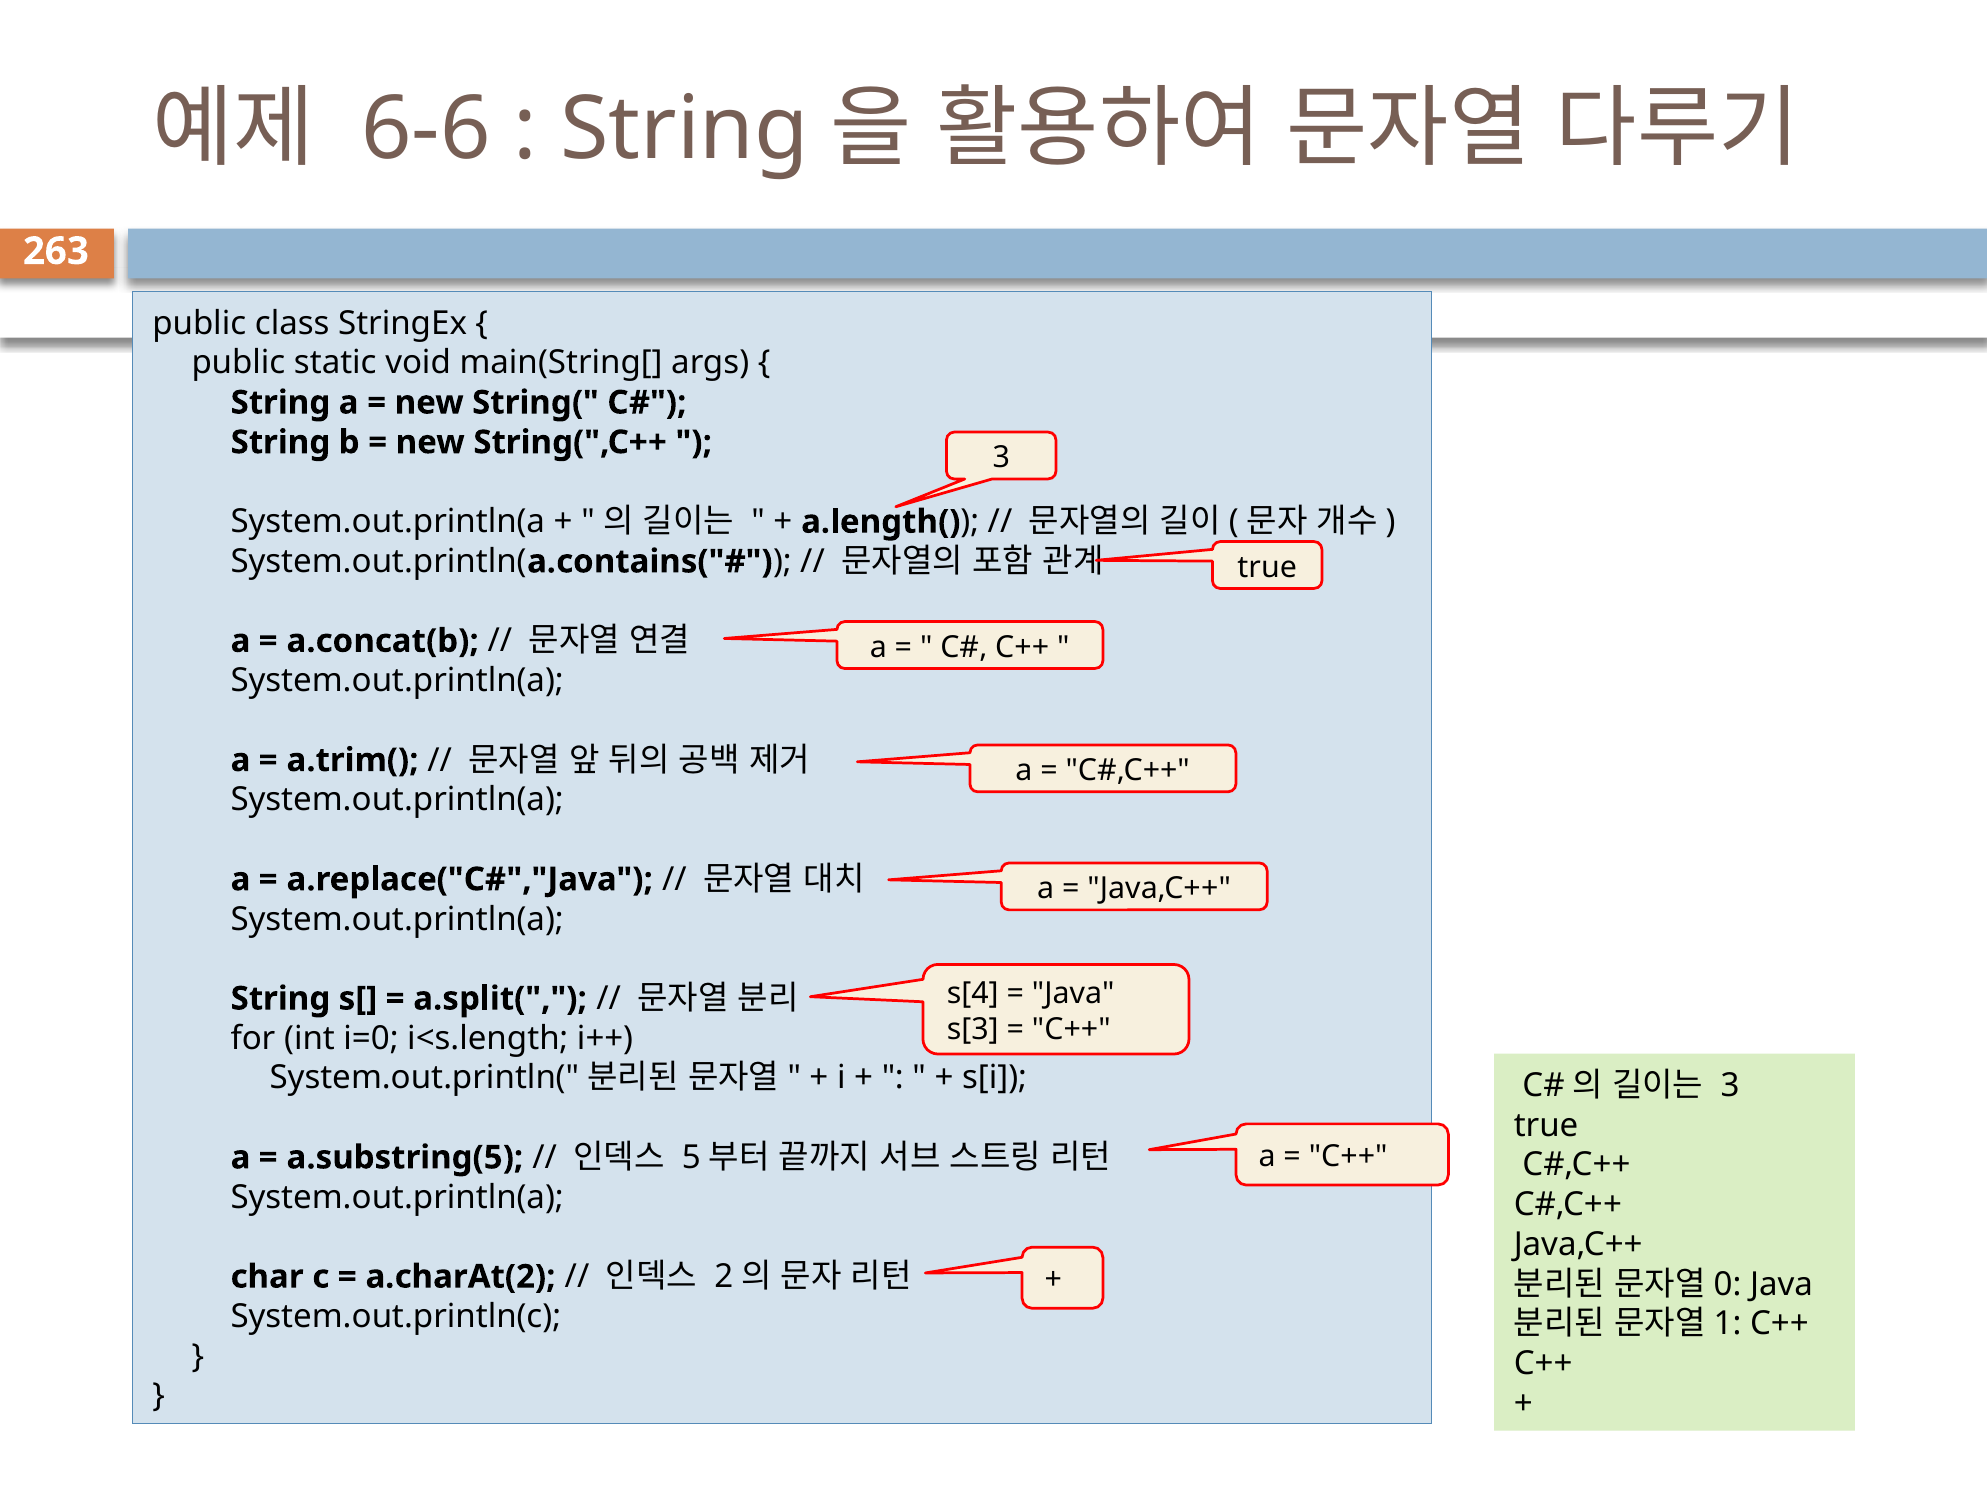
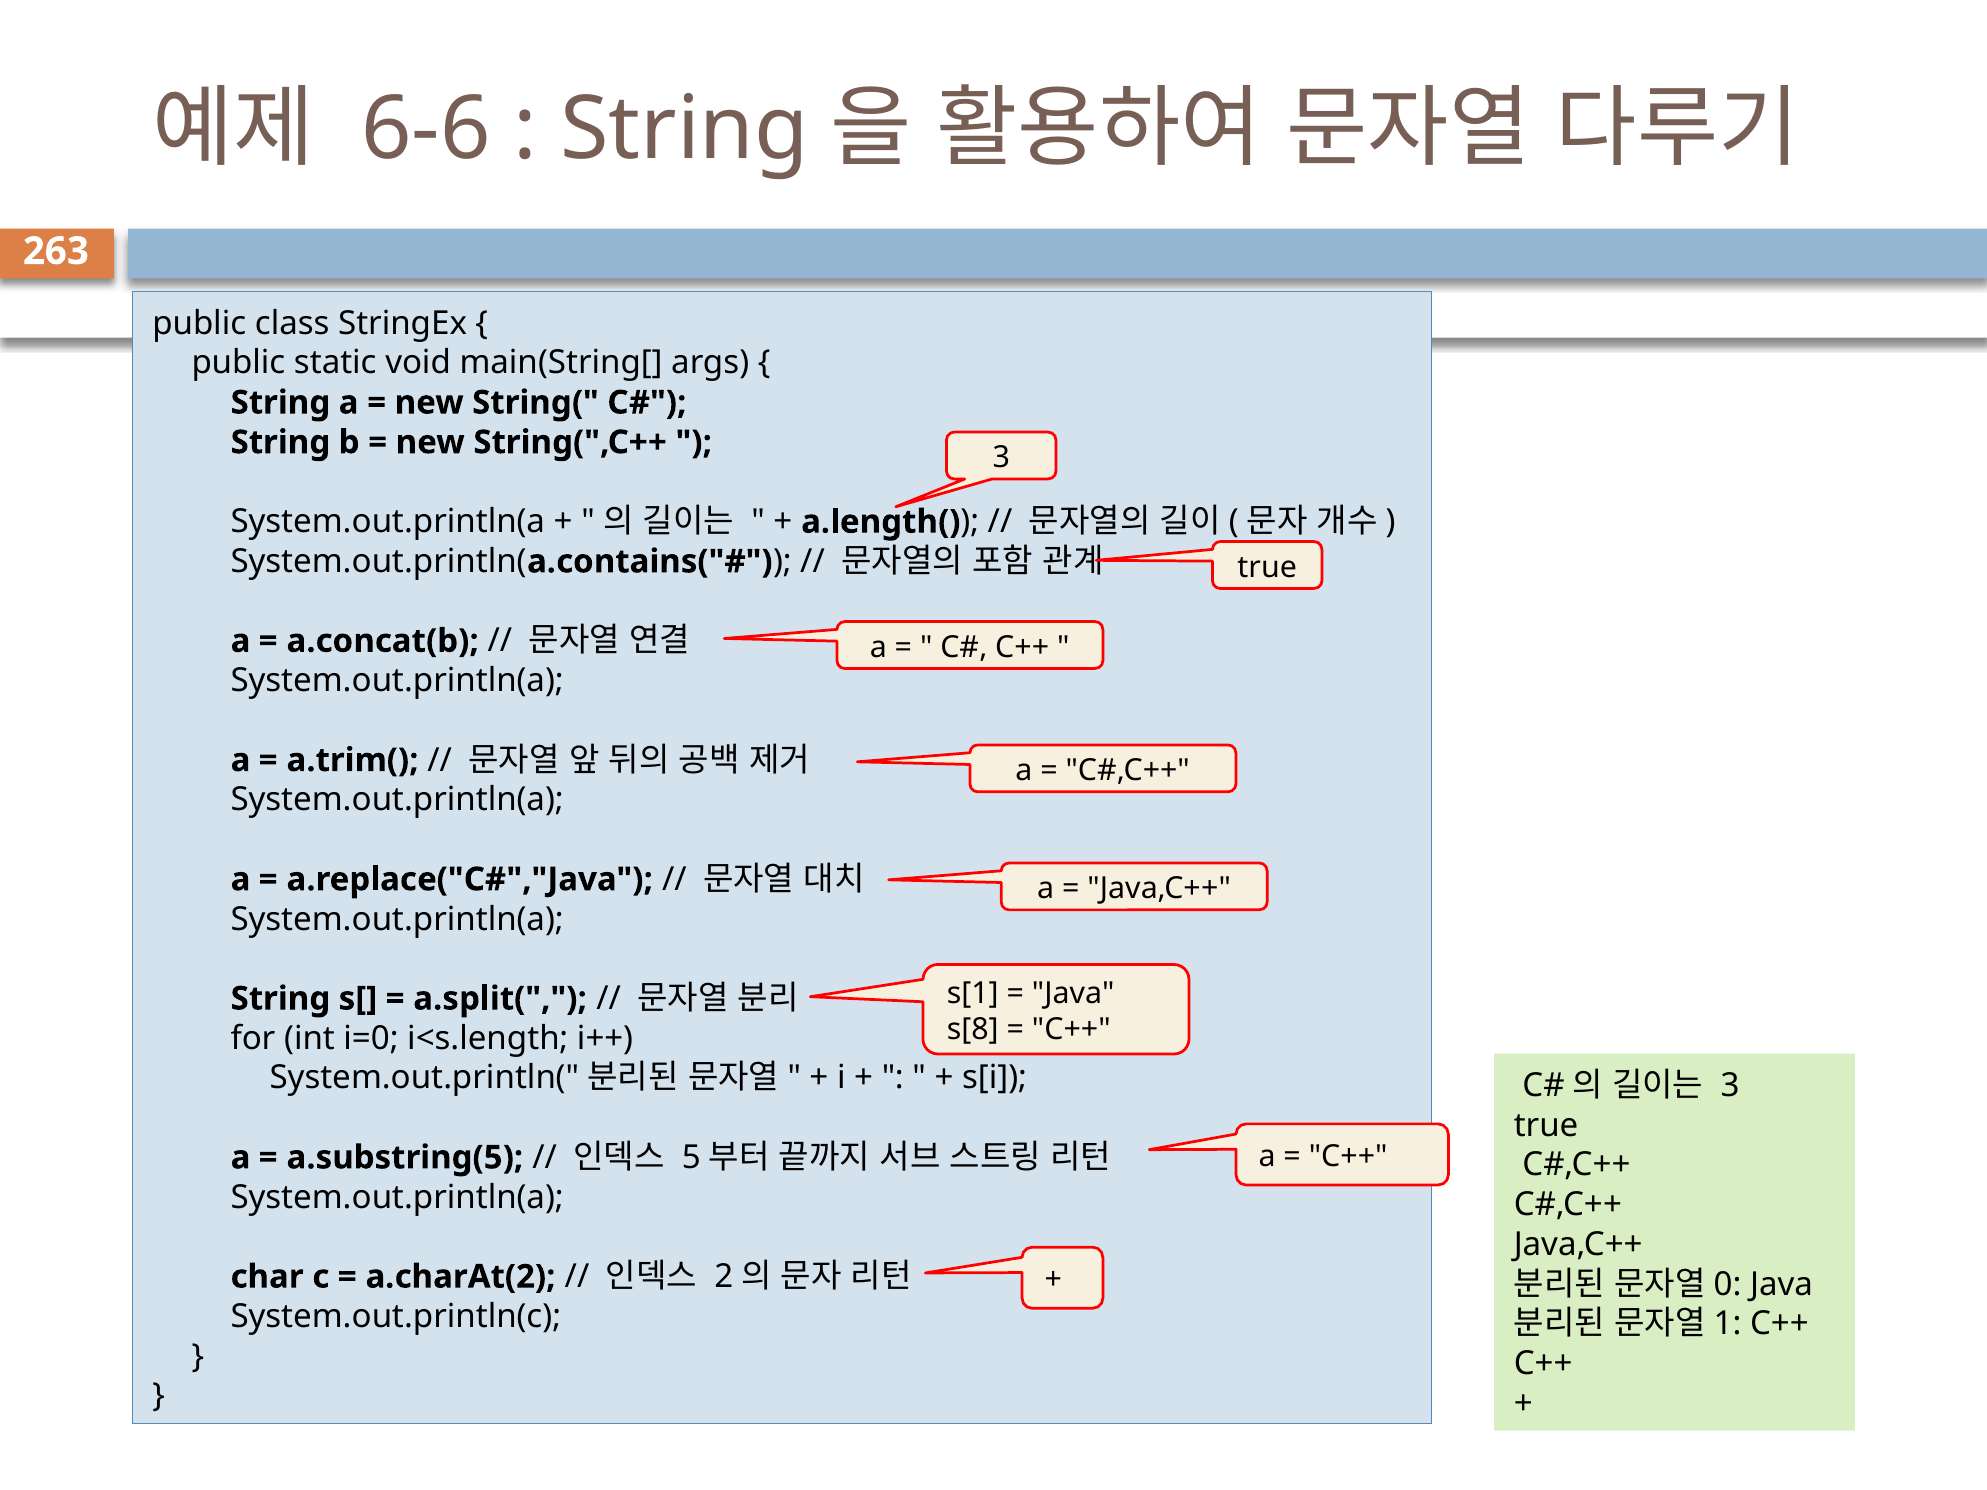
s[4: s[4 -> s[1 (973, 993)
s[3: s[3 -> s[8 (973, 1030)
